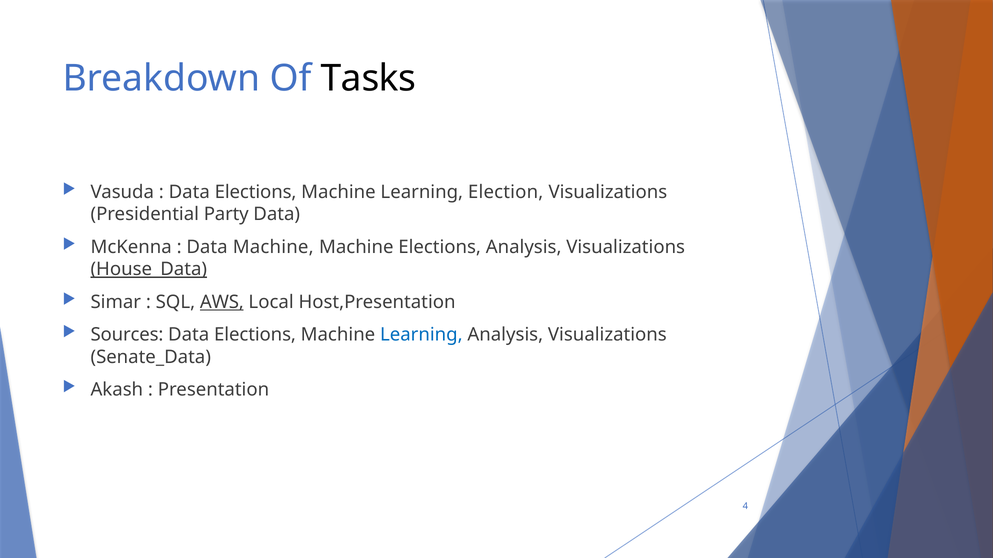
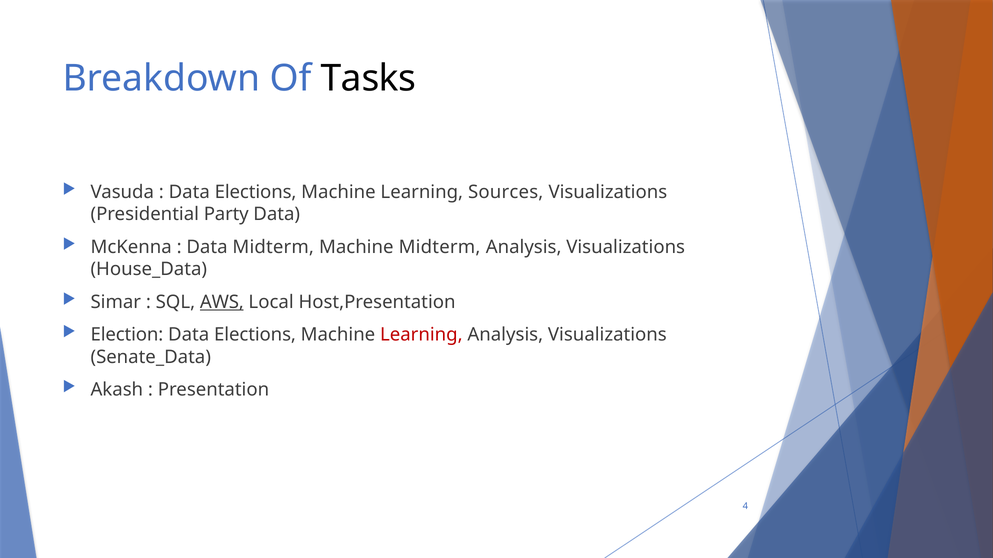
Election: Election -> Sources (506, 192)
Data Machine: Machine -> Midterm (273, 247)
Machine Elections: Elections -> Midterm (440, 247)
House_Data underline: present -> none (149, 270)
Sources: Sources -> Election (127, 335)
Learning colour: blue -> red (421, 335)
